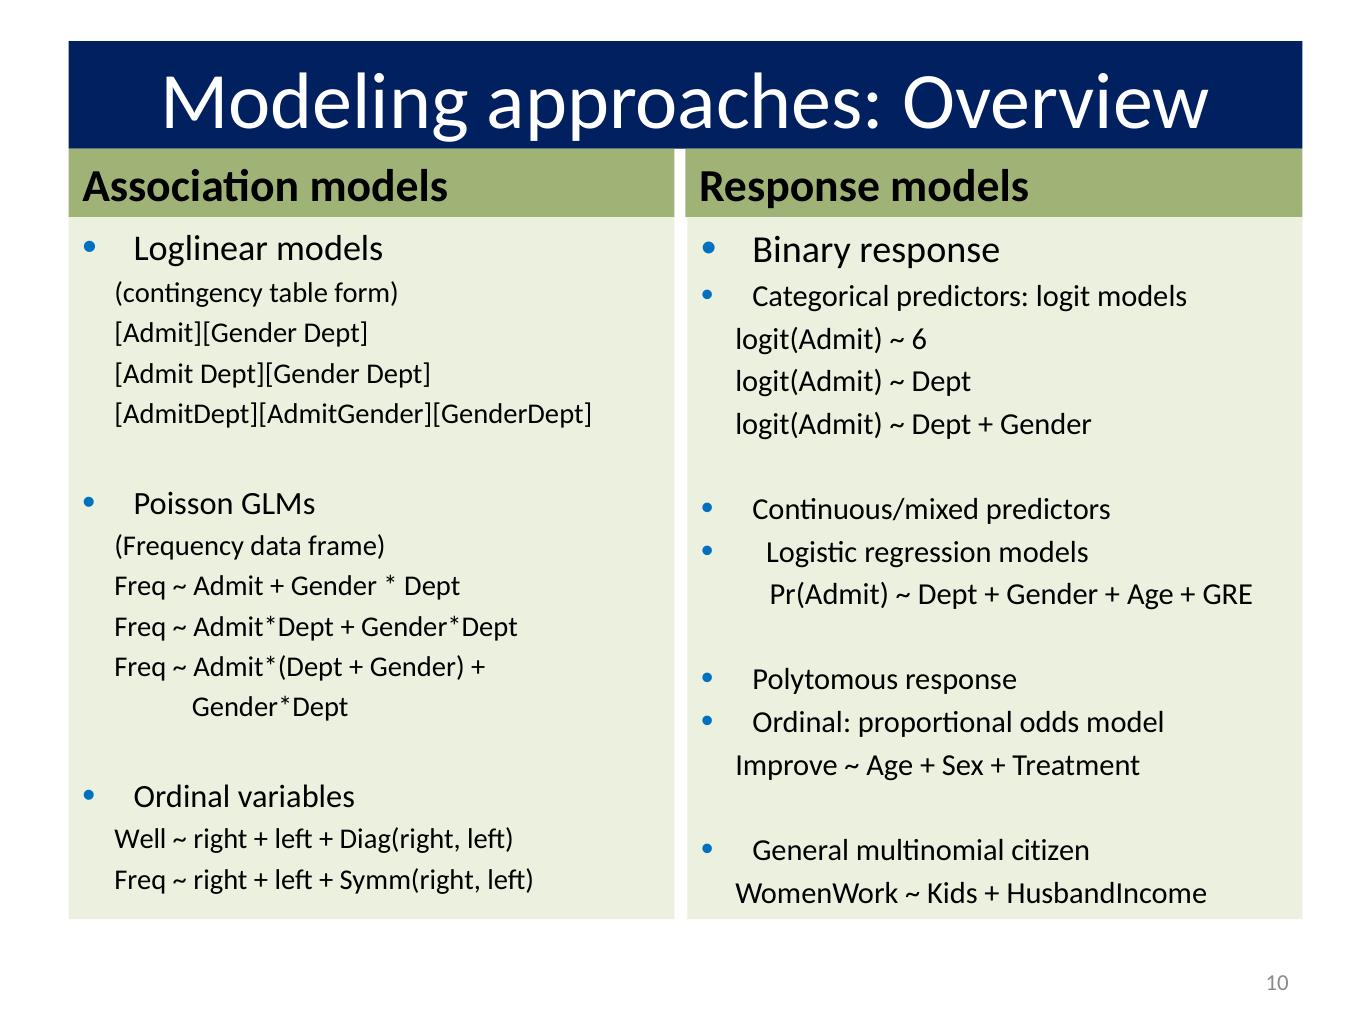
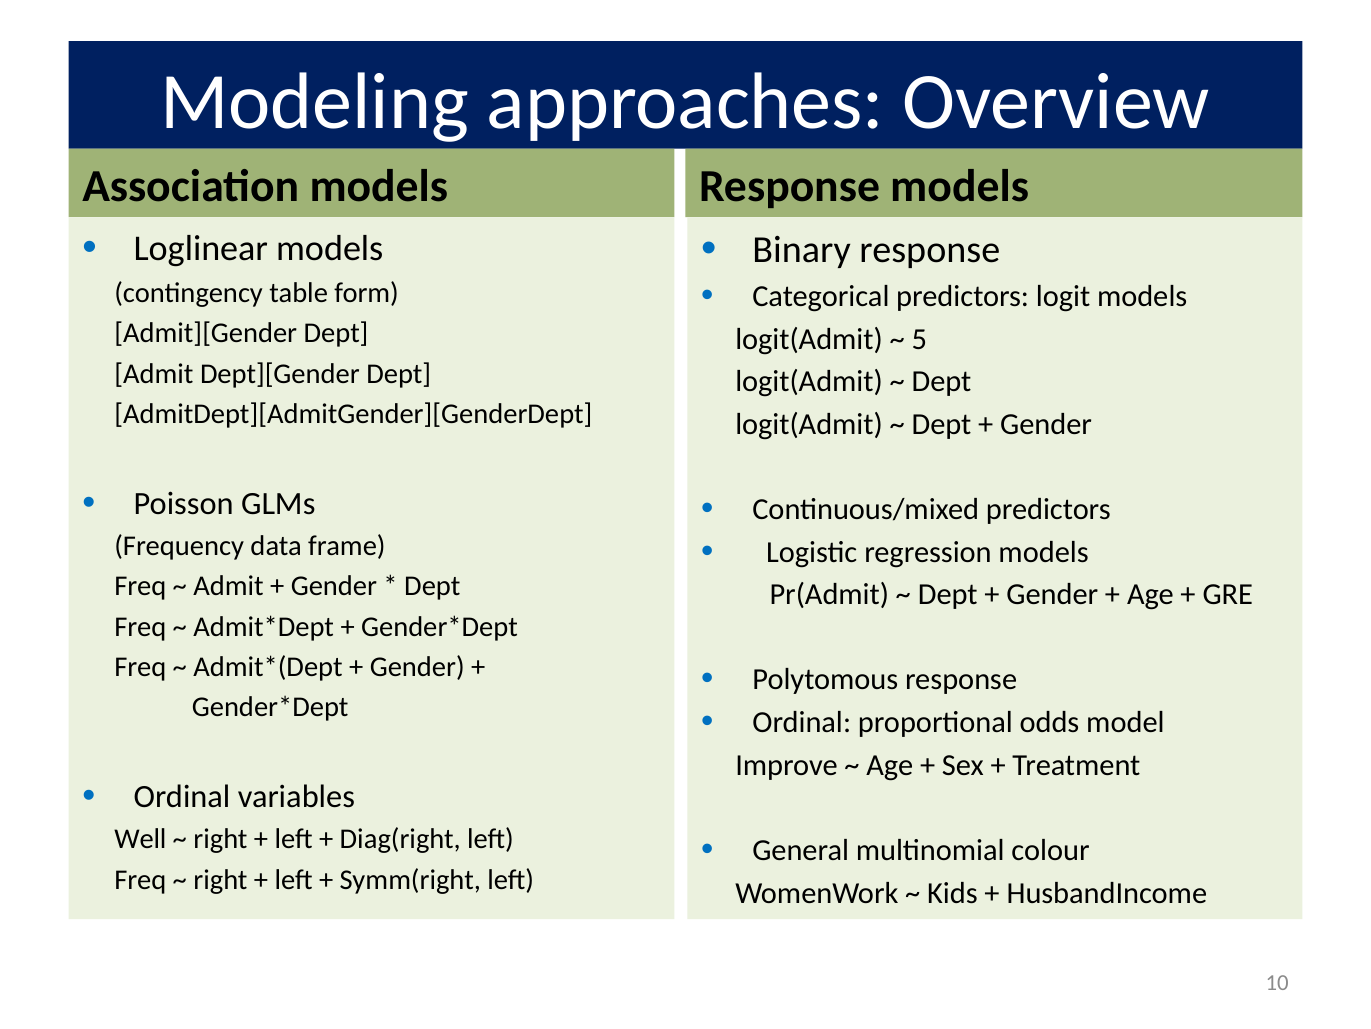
6: 6 -> 5 (919, 339)
citizen: citizen -> colour (1051, 850)
